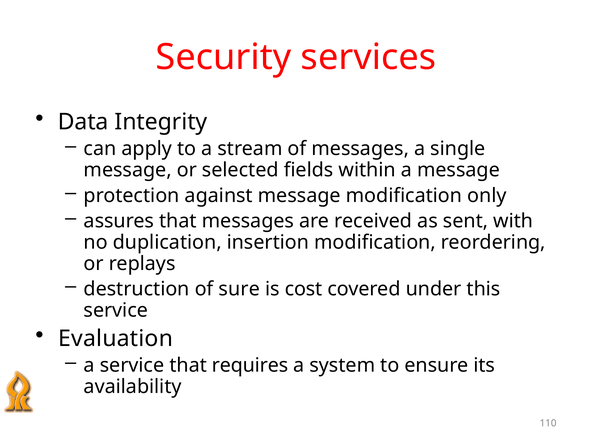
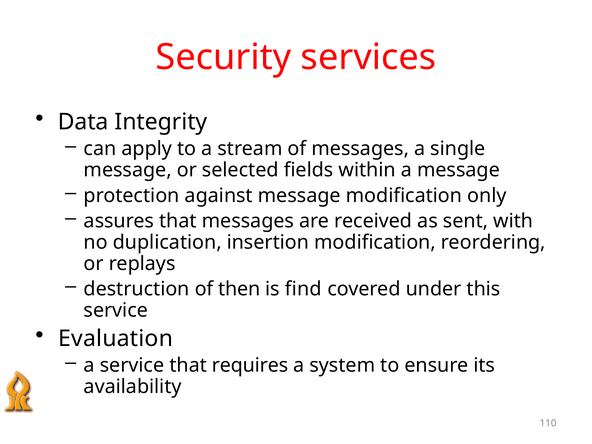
sure: sure -> then (239, 289)
cost: cost -> find (303, 289)
